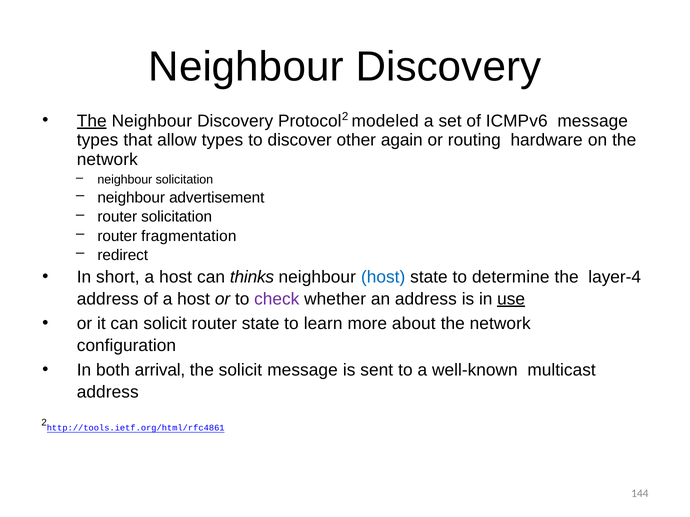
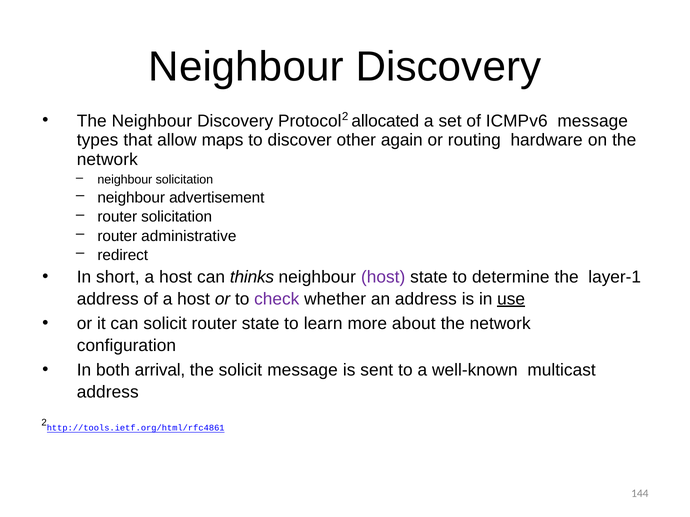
The underline: present -> none (92, 121)
modeled: modeled -> allocated (385, 121)
allow types: types -> maps (223, 140)
fragmentation: fragmentation -> administrative (189, 236)
host colour: blue -> purple (383, 277)
layer-4: layer-4 -> layer-1 (615, 277)
